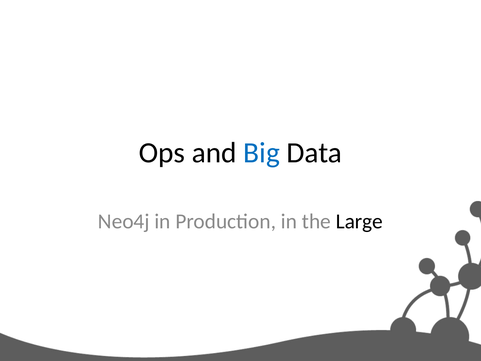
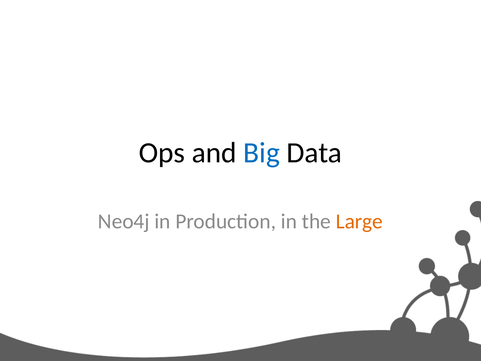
Large colour: black -> orange (359, 221)
